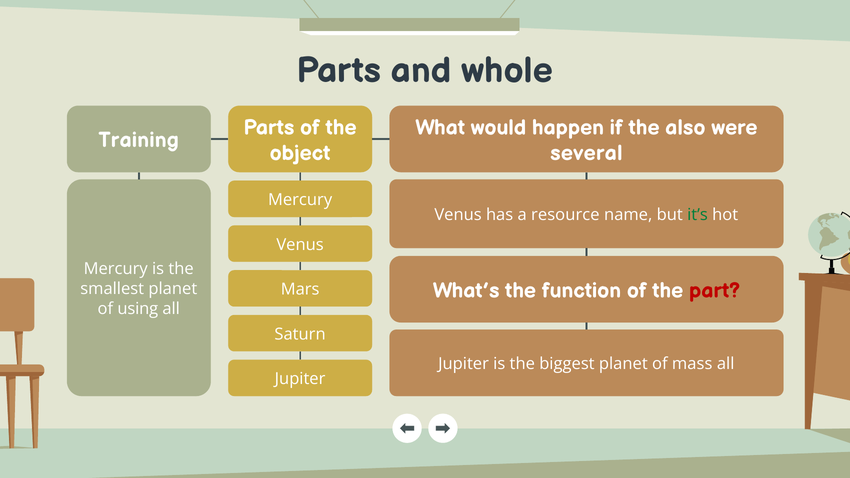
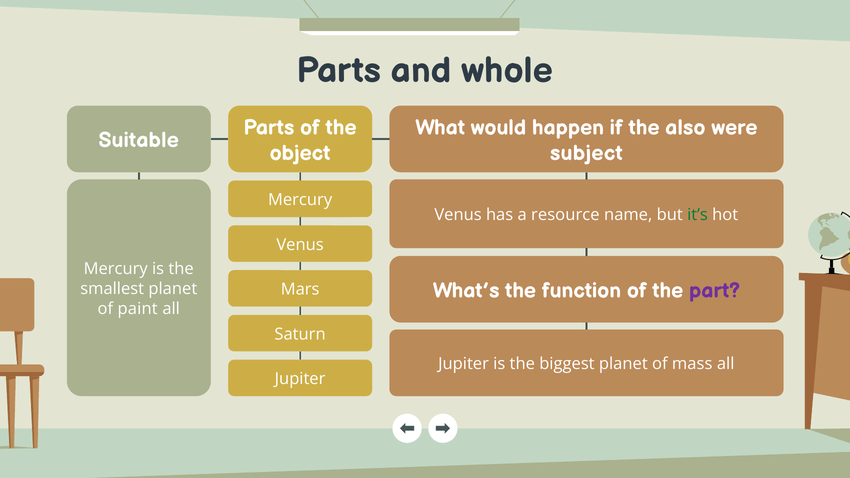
Training: Training -> Suitable (139, 140)
several: several -> subject (586, 153)
part colour: red -> purple (714, 291)
using: using -> paint (138, 309)
